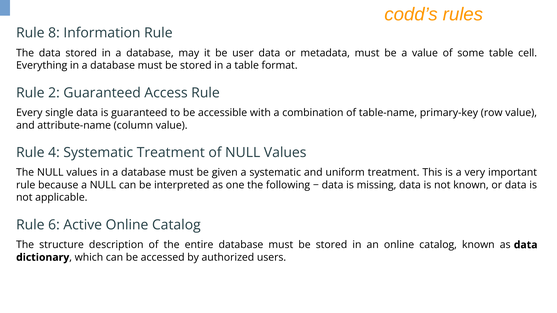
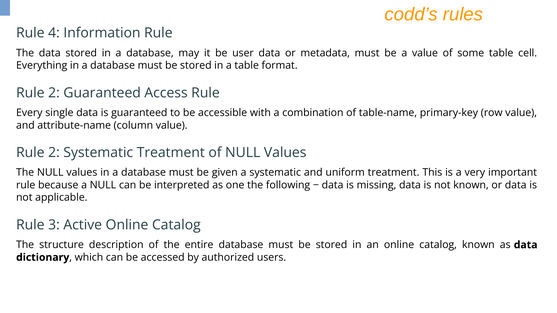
8: 8 -> 4 (54, 33)
4: 4 -> 2 (54, 153)
6: 6 -> 3 (54, 225)
